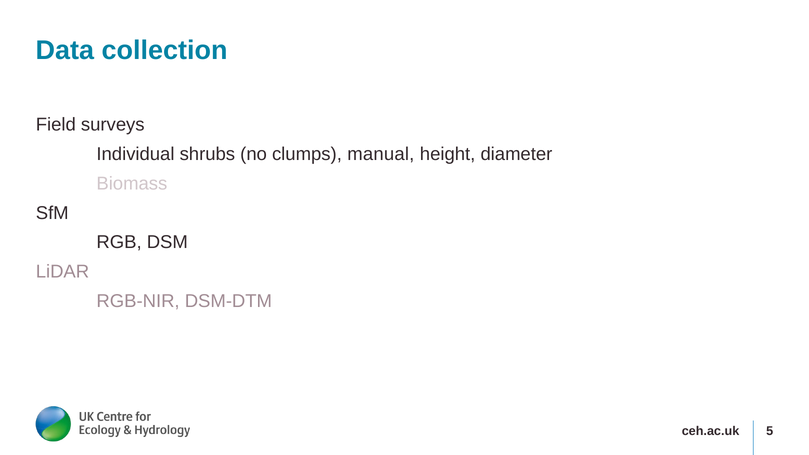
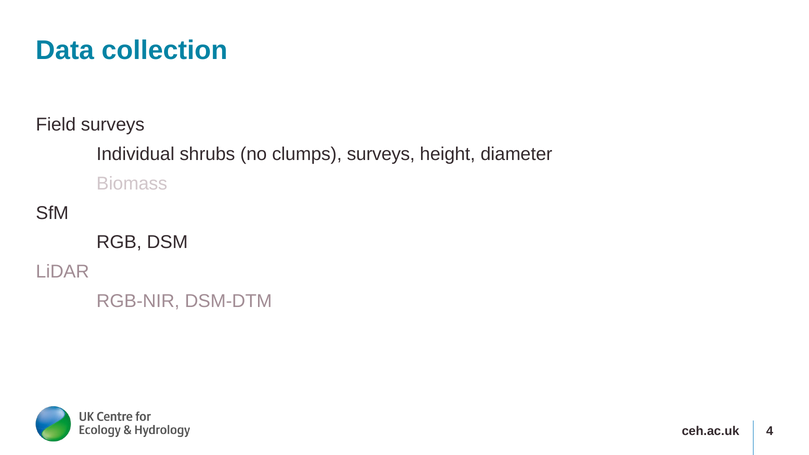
clumps manual: manual -> surveys (381, 154)
5: 5 -> 4 (770, 431)
